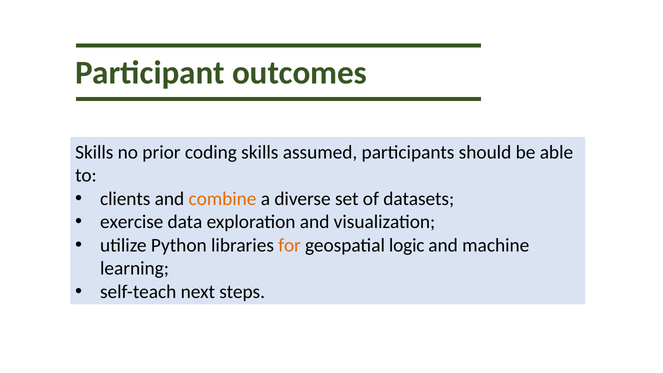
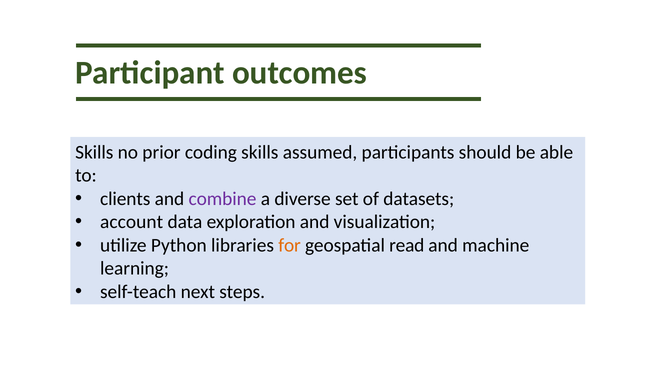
combine colour: orange -> purple (222, 199)
exercise: exercise -> account (132, 222)
logic: logic -> read (407, 245)
